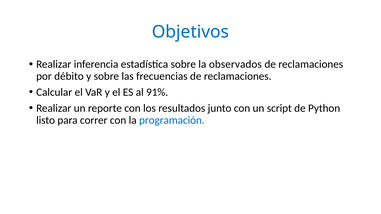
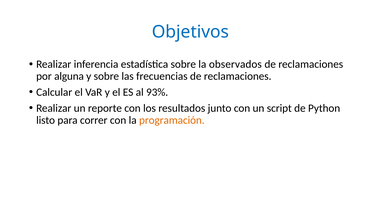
débito: débito -> alguna (69, 76)
91%: 91% -> 93% (157, 92)
programación colour: blue -> orange (172, 120)
